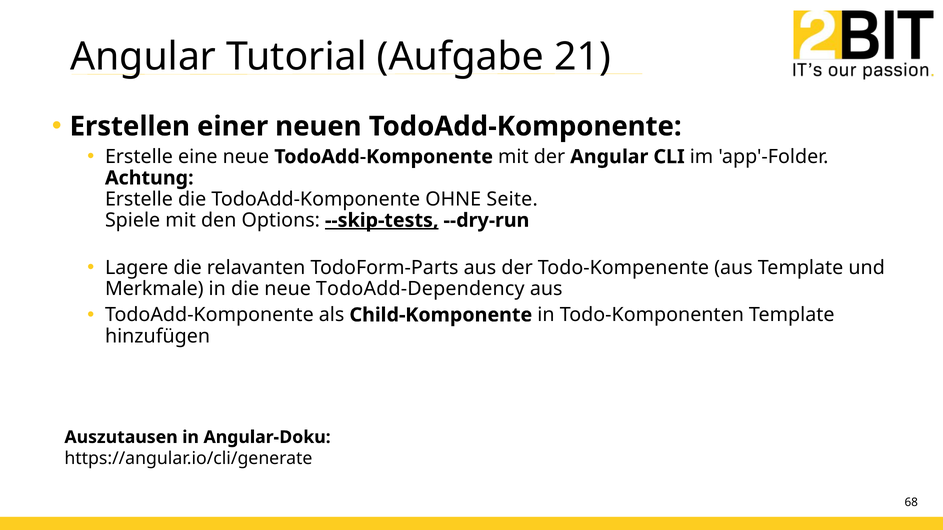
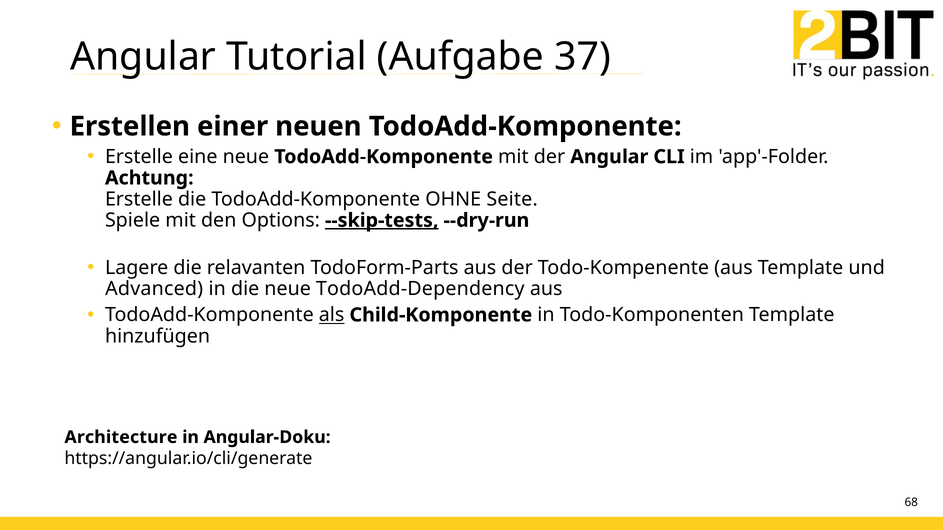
21: 21 -> 37 (583, 57)
Merkmale: Merkmale -> Advanced (154, 289)
als underline: none -> present (332, 315)
Auszutausen: Auszutausen -> Architecture (121, 438)
